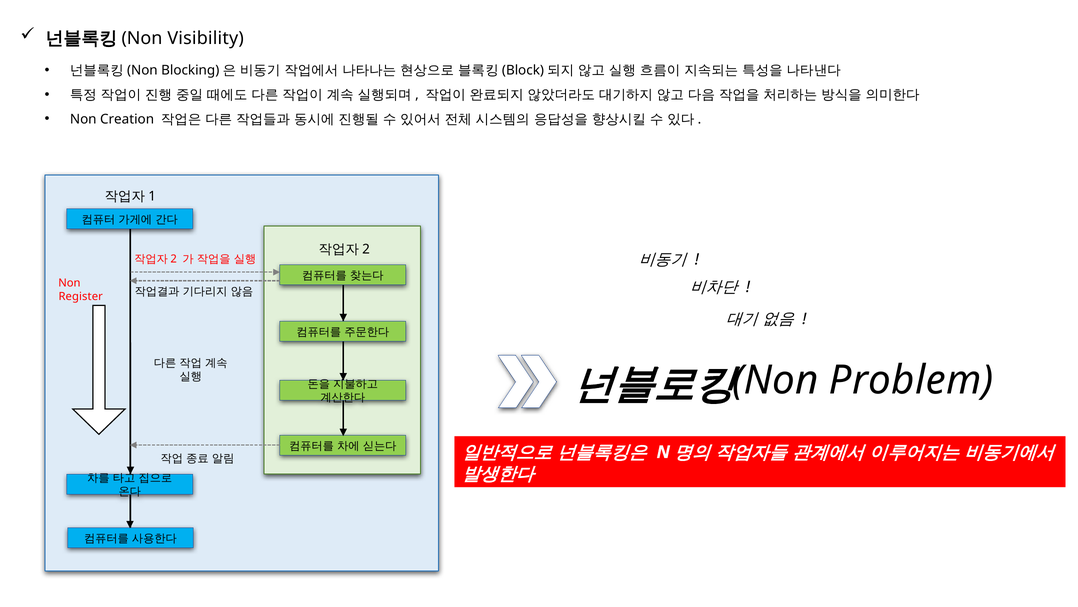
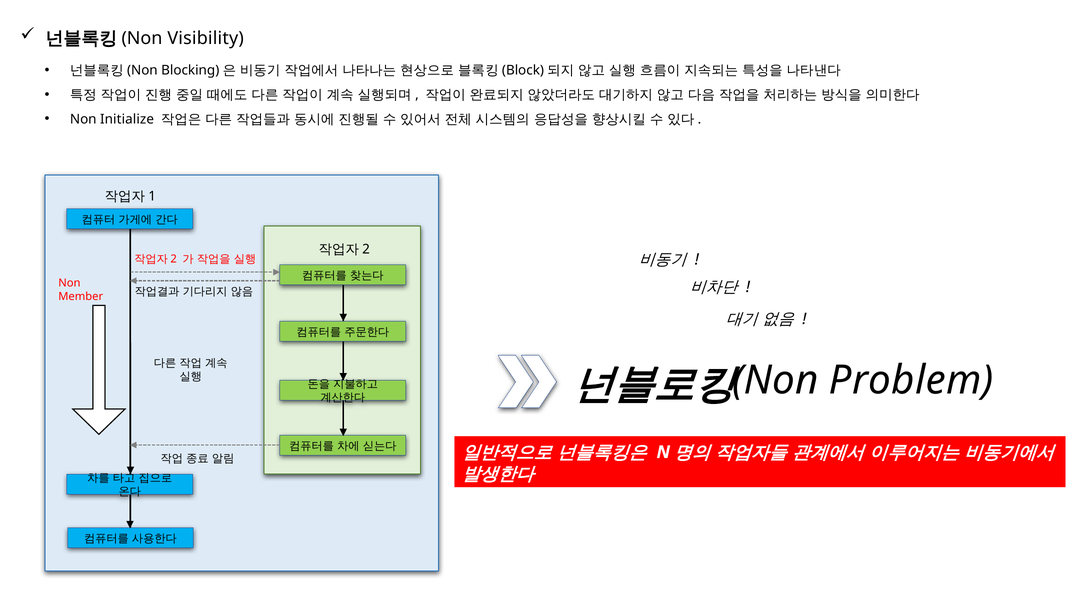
Creation: Creation -> Initialize (127, 119)
Register: Register -> Member (81, 296)
